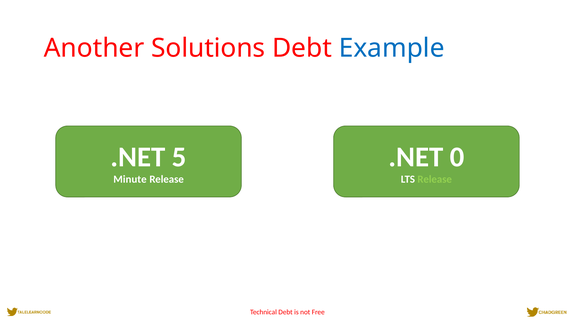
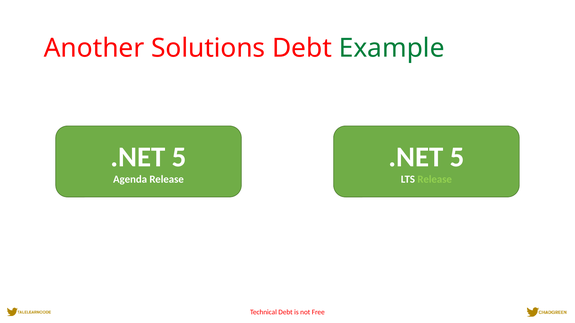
Example colour: blue -> green (392, 48)
0: 0 -> 5 (457, 157)
Minute: Minute -> Agenda (130, 180)
